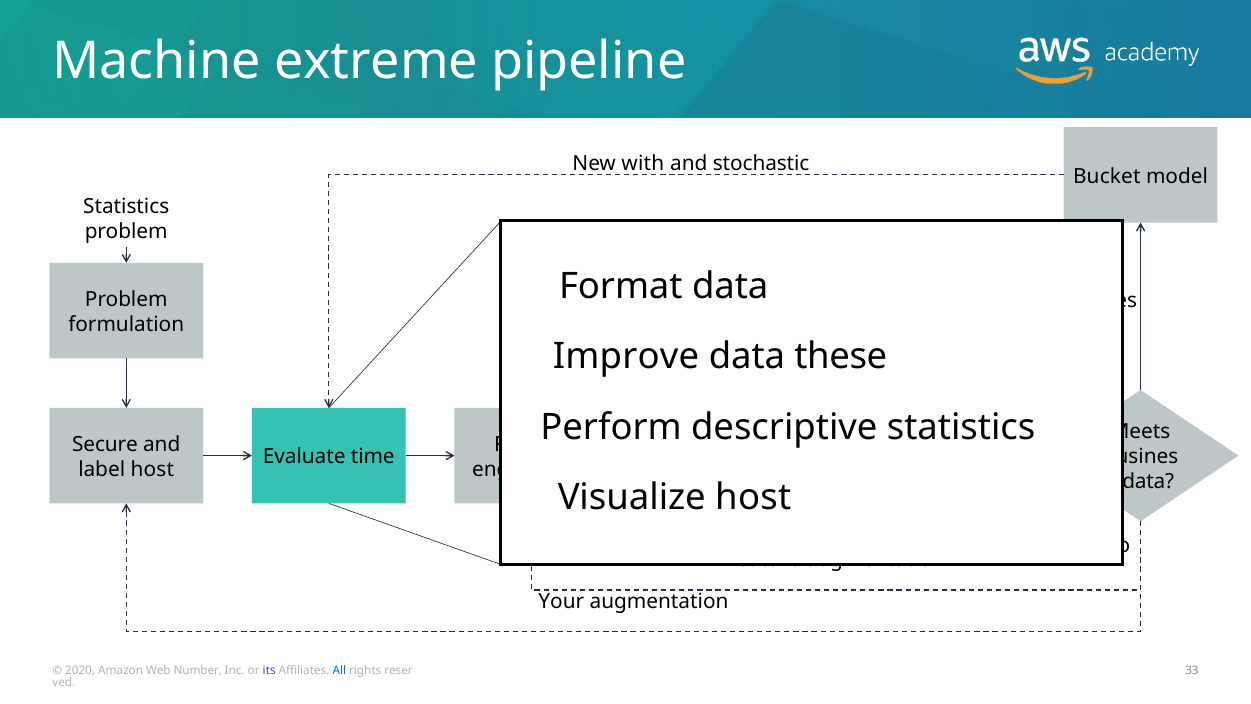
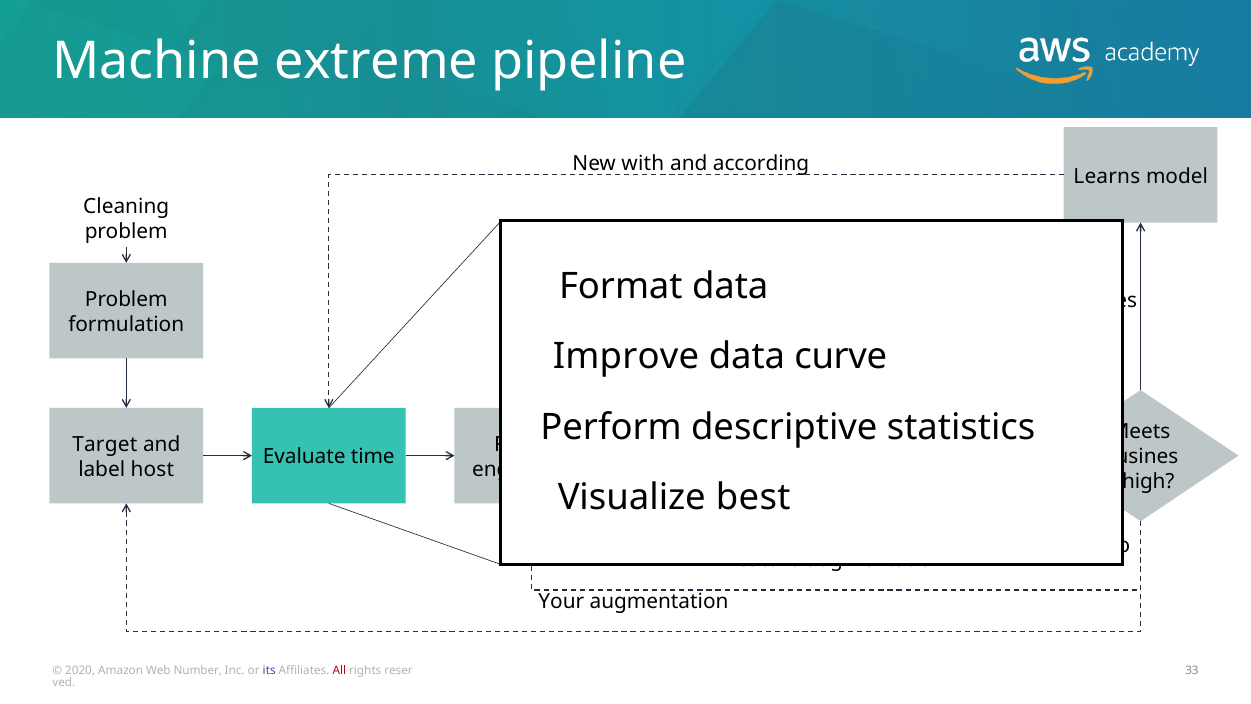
stochastic: stochastic -> according (761, 163)
Bucket: Bucket -> Learns (1107, 176)
Statistics: Statistics -> Cleaning (126, 206)
these: these -> curve (841, 356)
Secure: Secure -> Target (105, 444)
data: data -> high (1148, 482)
Visualize host: host -> best (753, 497)
All colour: blue -> red (339, 671)
